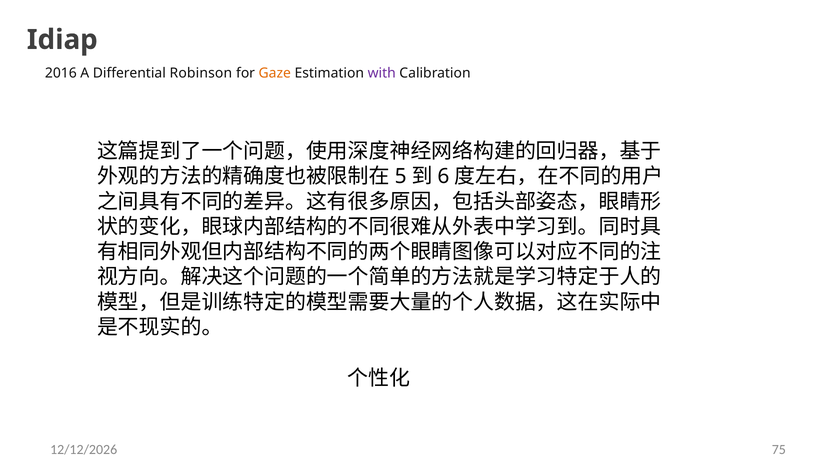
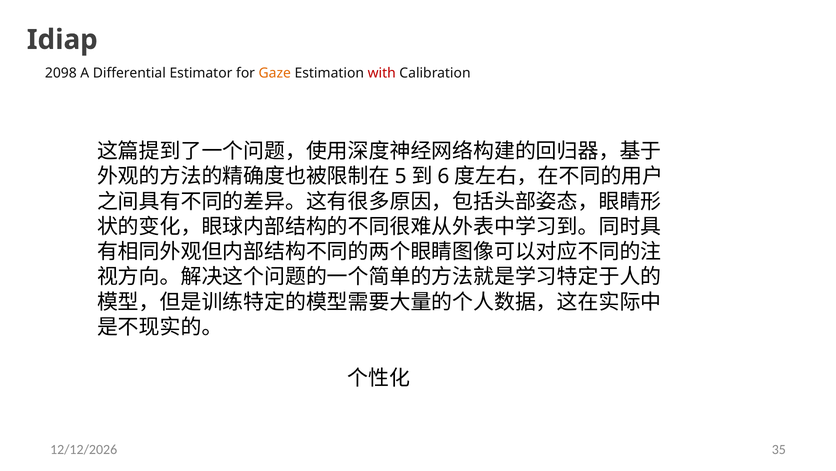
2016: 2016 -> 2098 (61, 73)
Robinson: Robinson -> Estimator (201, 73)
with colour: purple -> red (382, 73)
75: 75 -> 35 (779, 449)
